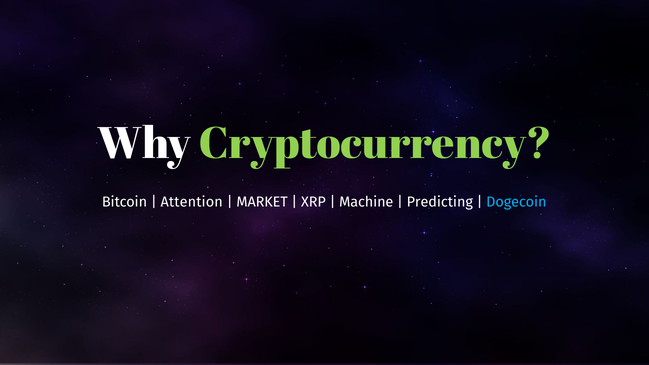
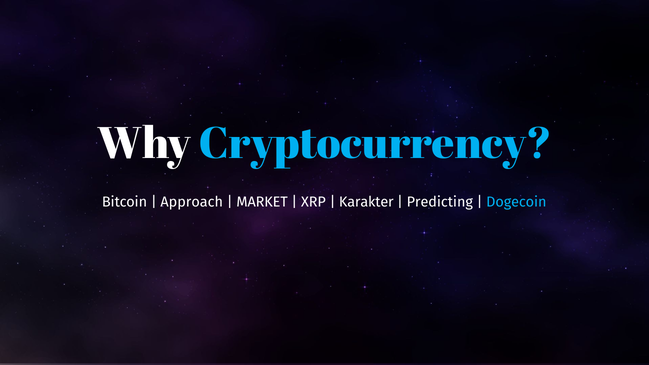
Cryptocurrency colour: light green -> light blue (375, 144)
Attention: Attention -> Approach (192, 202)
Machine: Machine -> Karakter (366, 202)
